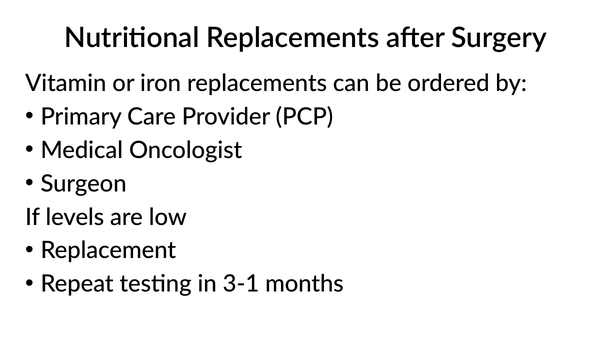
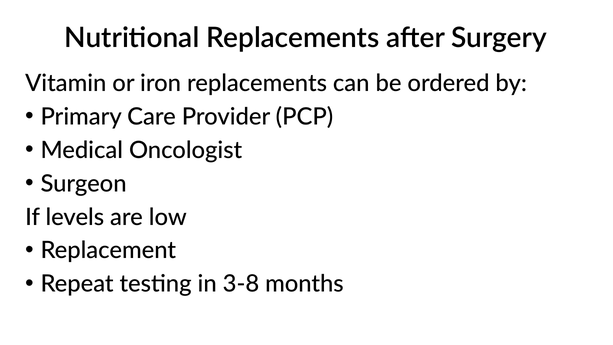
3-1: 3-1 -> 3-8 (241, 284)
